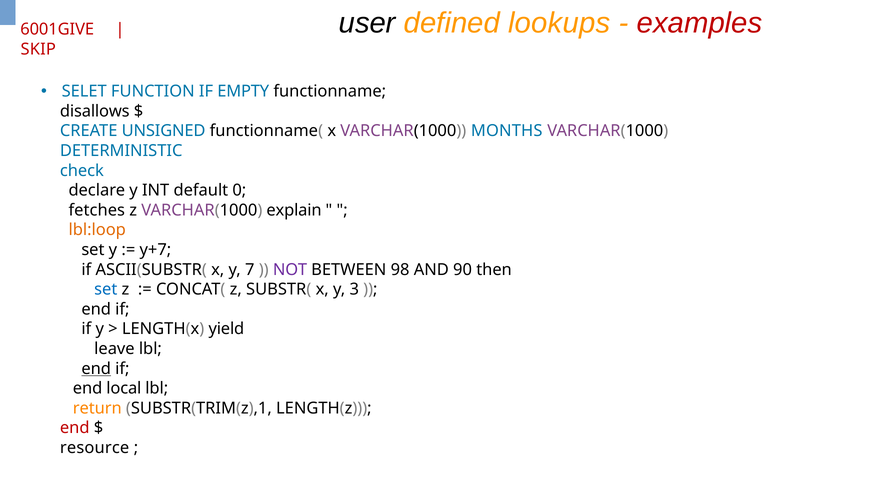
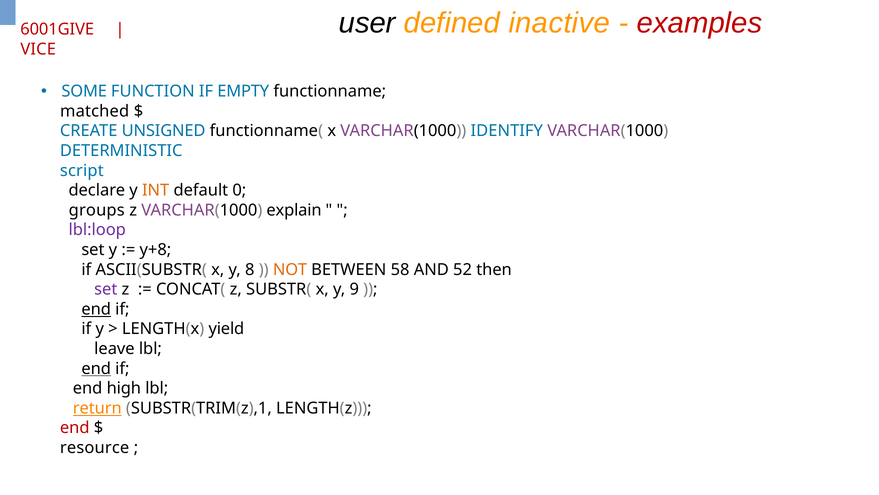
lookups: lookups -> inactive (559, 23)
SKIP: SKIP -> VICE (38, 49)
SELET: SELET -> SOME (84, 91)
disallows: disallows -> matched (95, 111)
MONTHS: MONTHS -> IDENTIFY (507, 131)
check: check -> script (82, 170)
INT colour: black -> orange (156, 190)
fetches: fetches -> groups (97, 210)
lbl:loop colour: orange -> purple (97, 230)
y+7: y+7 -> y+8 (155, 250)
7: 7 -> 8 (250, 269)
NOT colour: purple -> orange (290, 269)
98: 98 -> 58 (400, 269)
90: 90 -> 52 (463, 269)
set colour: blue -> purple (106, 289)
3: 3 -> 9 (354, 289)
end underline: none -> present (96, 309)
local: local -> high (124, 388)
return underline: none -> present (97, 408)
